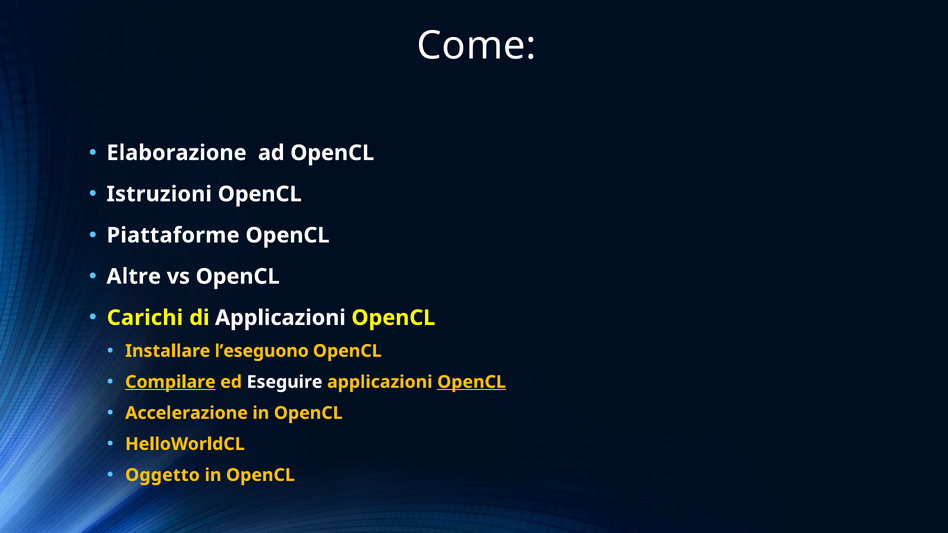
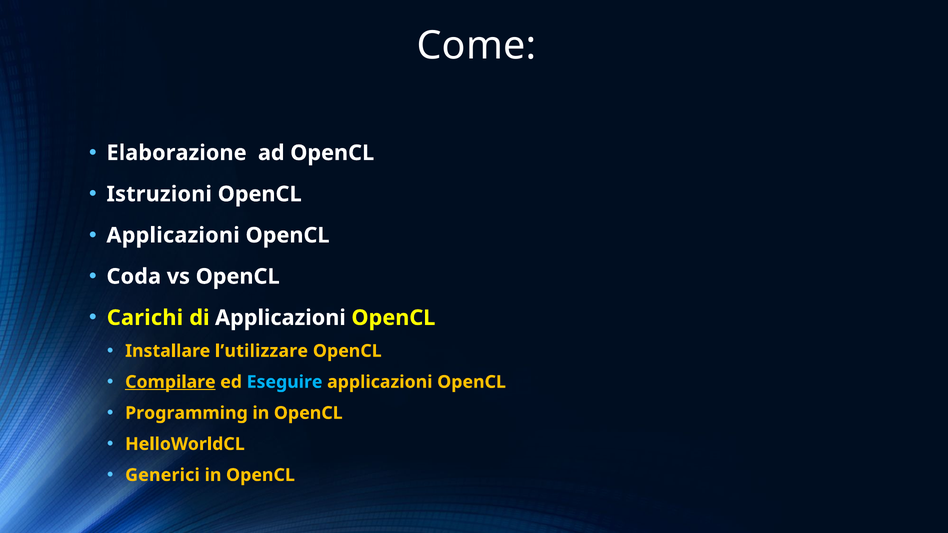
Piattaforme: Piattaforme -> Applicazioni (173, 236)
Altre: Altre -> Coda (134, 277)
l’eseguono: l’eseguono -> l’utilizzare (261, 351)
Eseguire colour: white -> light blue (285, 382)
OpenCL underline: present -> none (472, 382)
Accelerazione: Accelerazione -> Programming (186, 413)
Oggetto: Oggetto -> Generici (162, 475)
